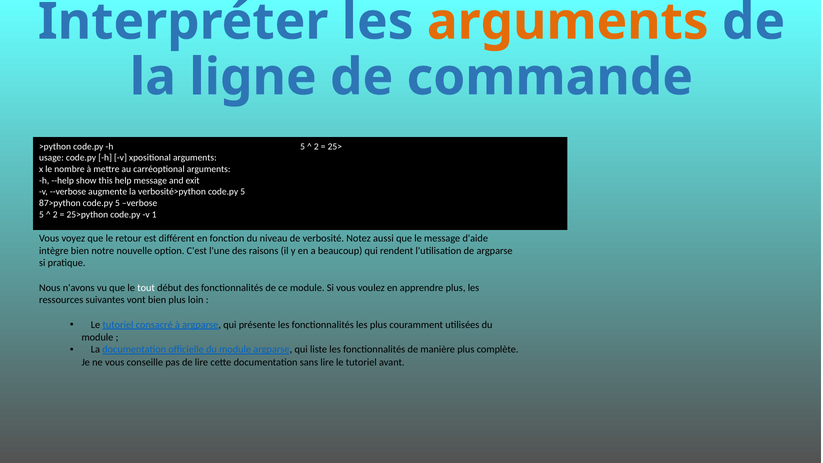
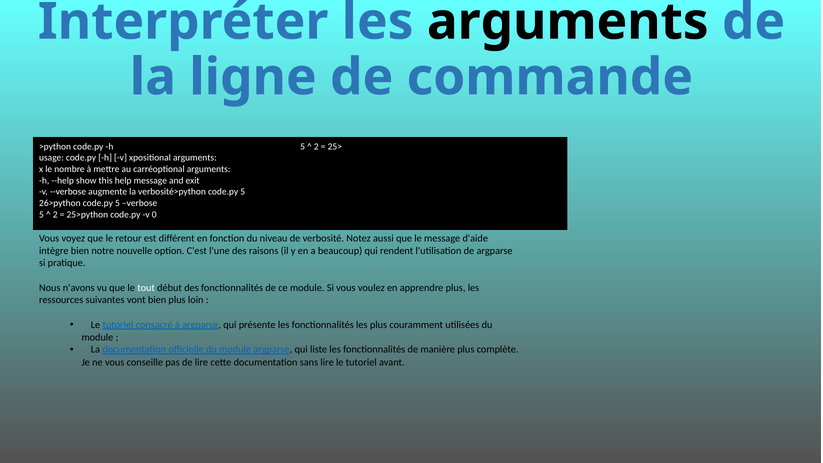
arguments colour: orange -> black (568, 22)
87>python: 87>python -> 26>python (60, 203)
1: 1 -> 0 (154, 214)
